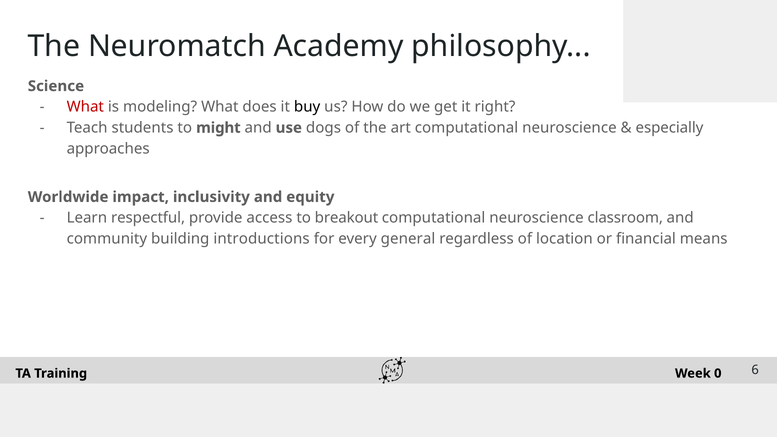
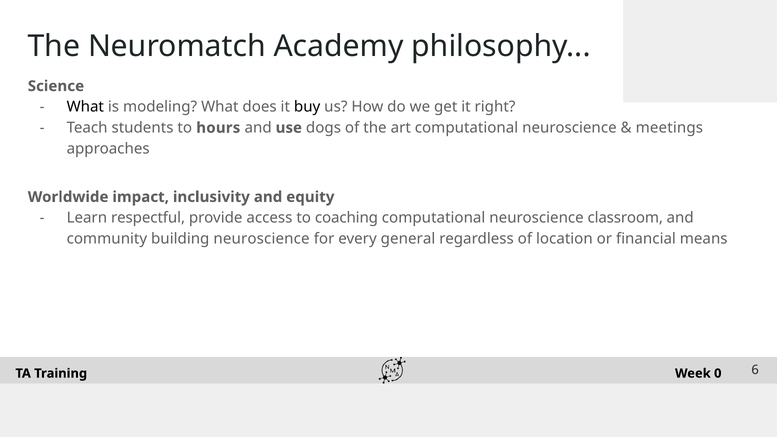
What colour: red -> black (85, 107)
might: might -> hours (218, 128)
especially: especially -> meetings (669, 128)
breakout: breakout -> coaching (346, 218)
building introductions: introductions -> neuroscience (262, 239)
